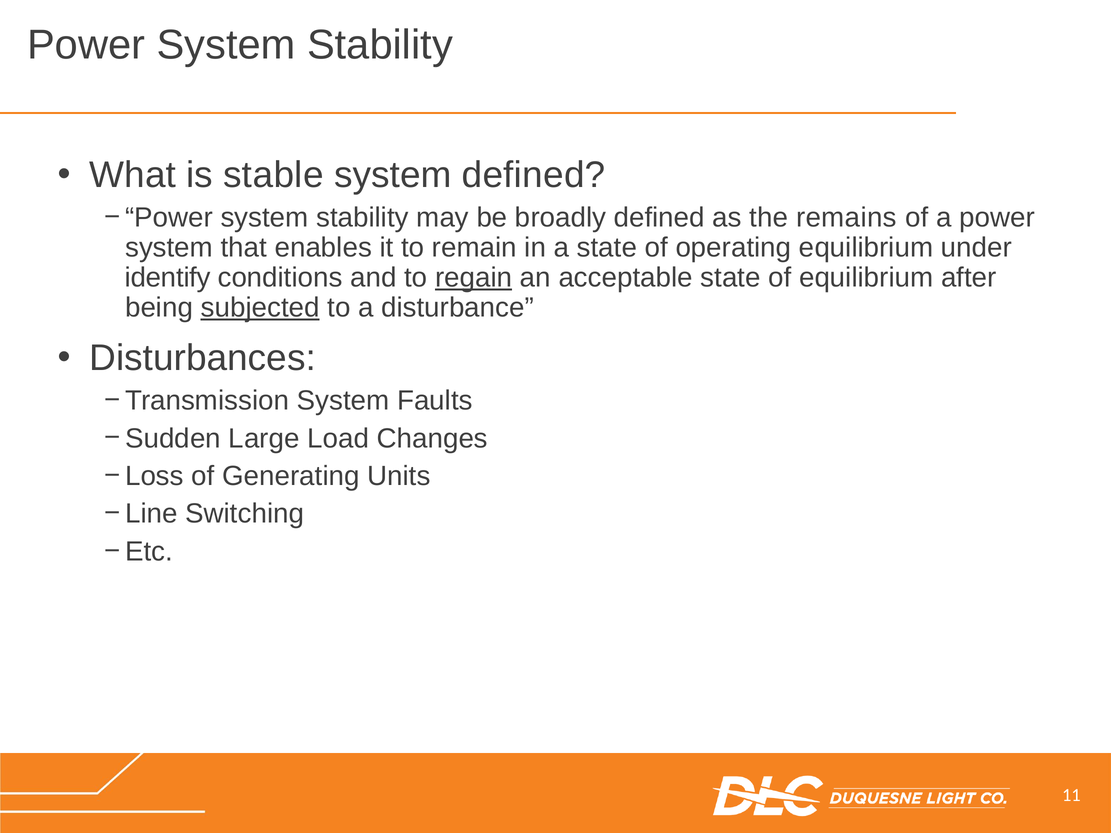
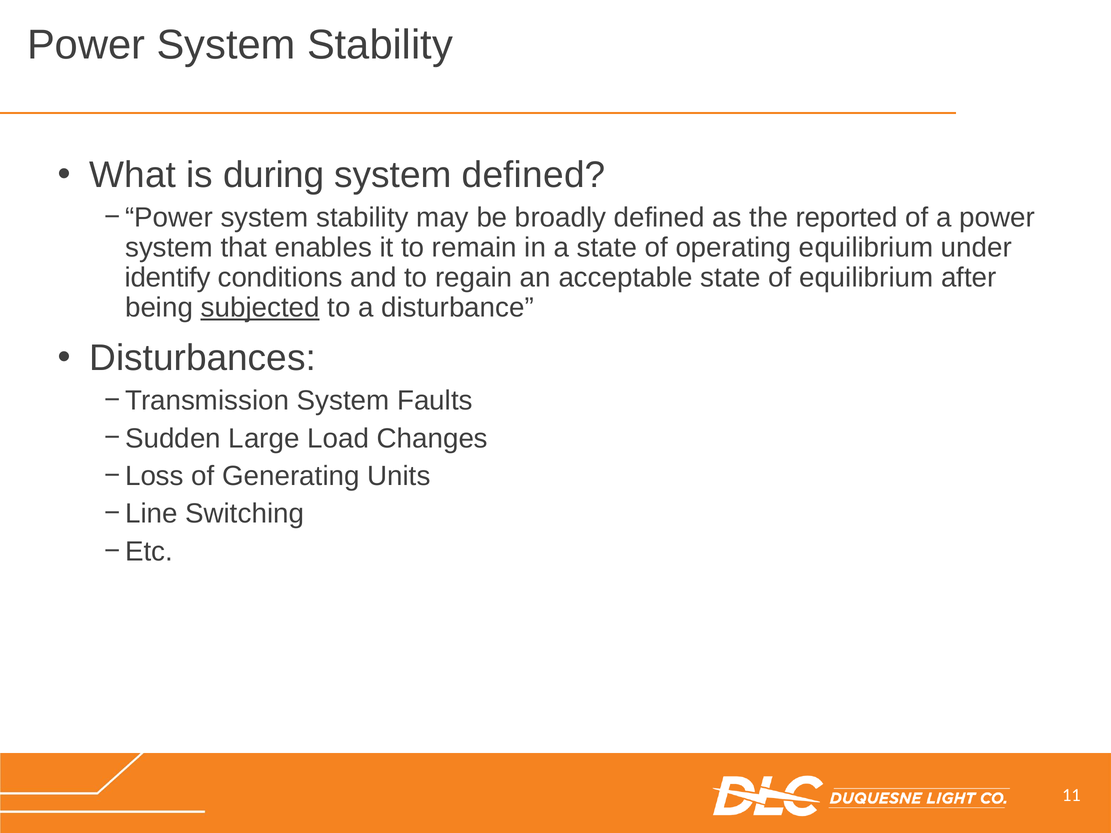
stable: stable -> during (274, 175)
remains: remains -> reported (847, 218)
regain underline: present -> none (474, 278)
